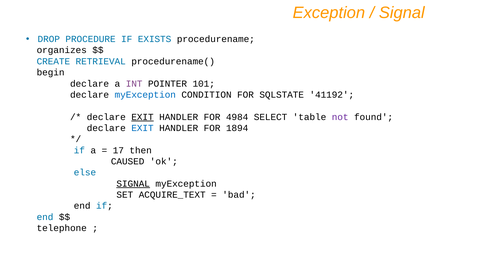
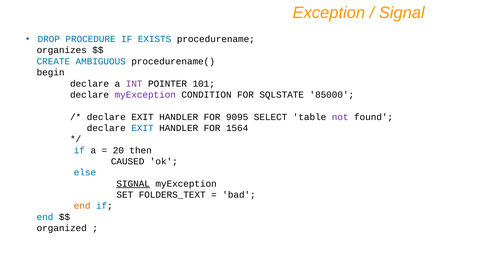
RETRIEVAL: RETRIEVAL -> AMBIGUOUS (101, 61)
myException colour: blue -> purple (145, 95)
41192: 41192 -> 85000 (332, 95)
EXIT underline: present -> none (142, 117)
4984: 4984 -> 9095 (237, 117)
1894: 1894 -> 1564 (237, 128)
17: 17 -> 20 (118, 151)
ACQUIRE_TEXT: ACQUIRE_TEXT -> FOLDERS_TEXT (172, 195)
end colour: black -> orange (82, 206)
telephone: telephone -> organized (62, 229)
